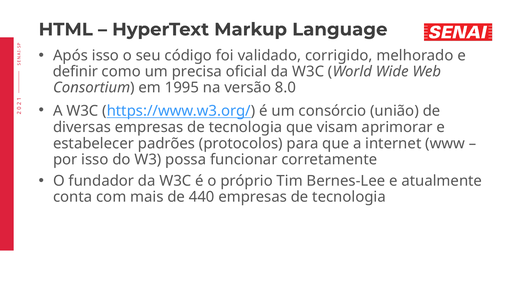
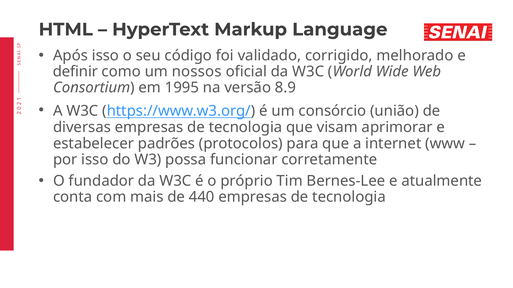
precisa: precisa -> nossos (197, 72)
8.0: 8.0 -> 8.9 (286, 88)
